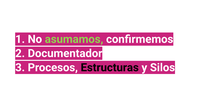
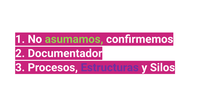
Estructuras colour: black -> purple (110, 68)
